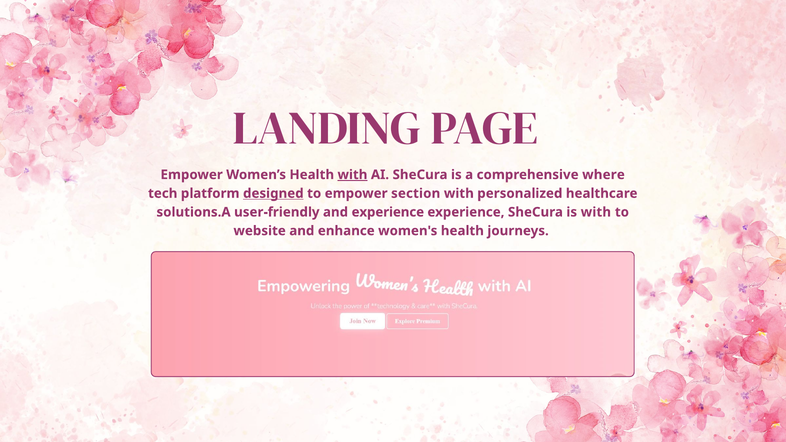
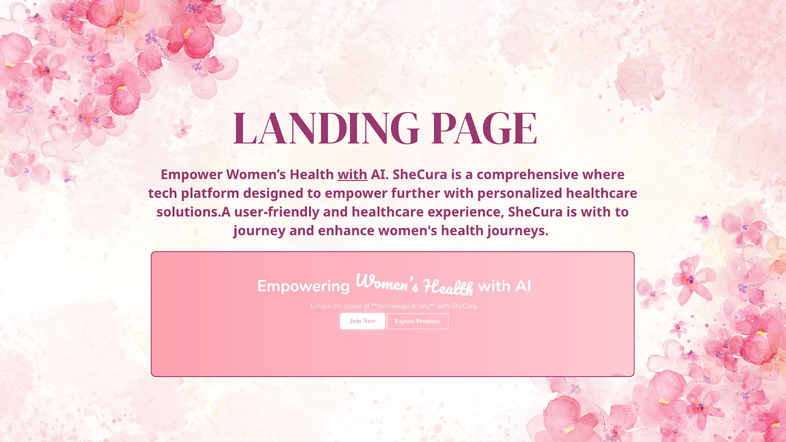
designed underline: present -> none (273, 193)
section: section -> further (416, 193)
and experience: experience -> healthcare (388, 212)
website: website -> journey (260, 231)
